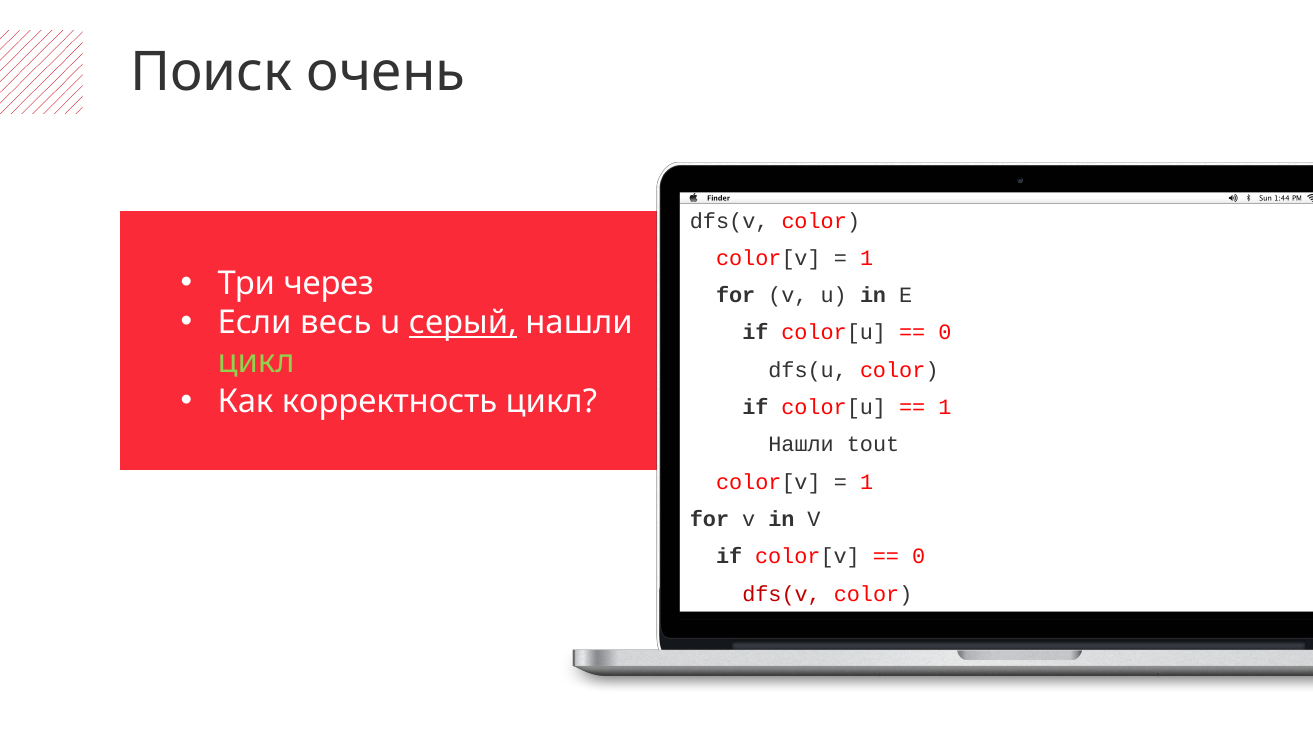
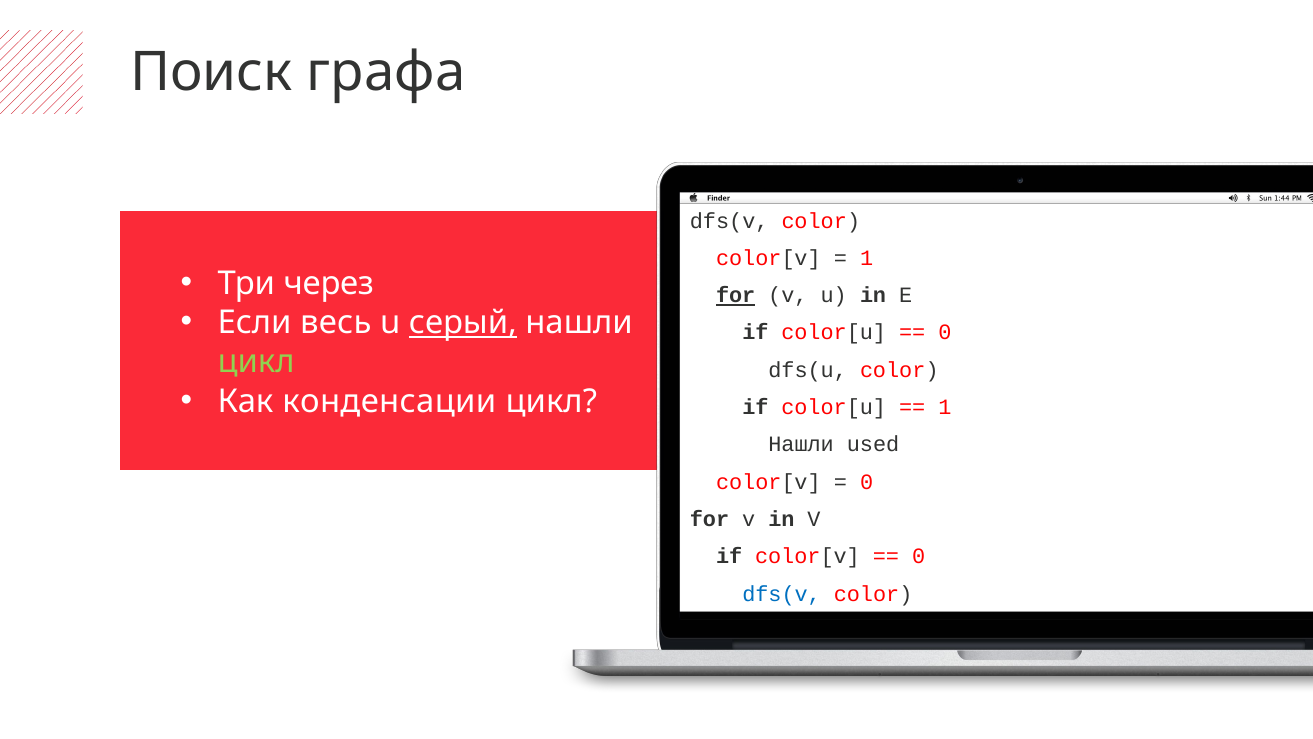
очень: очень -> графа (386, 72)
for underline: none -> present (736, 295)
корректность: корректность -> конденсации (389, 401)
tout: tout -> used (873, 444)
1: 1 -> 0 (867, 482)
dfs(v colour: red -> blue (782, 594)
